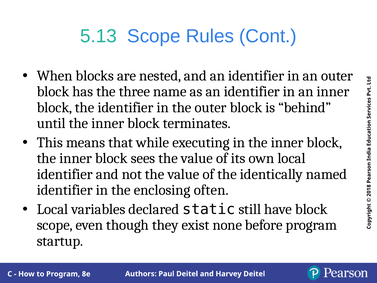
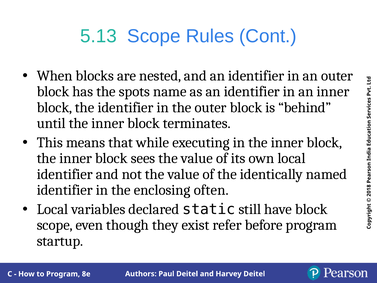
three: three -> spots (134, 92)
none: none -> refer (227, 225)
